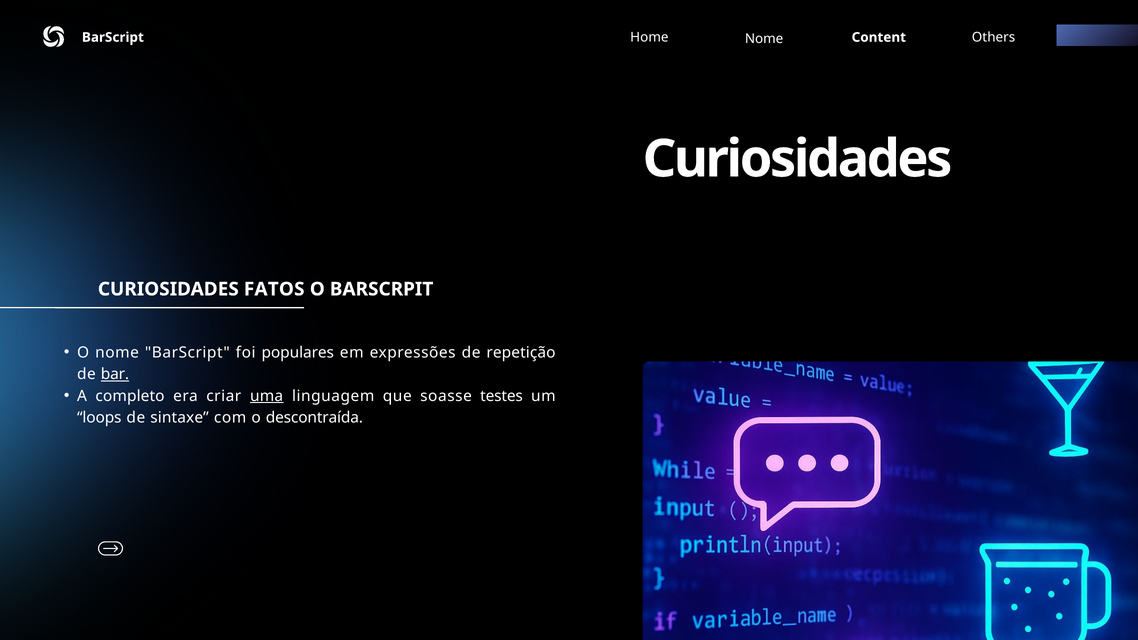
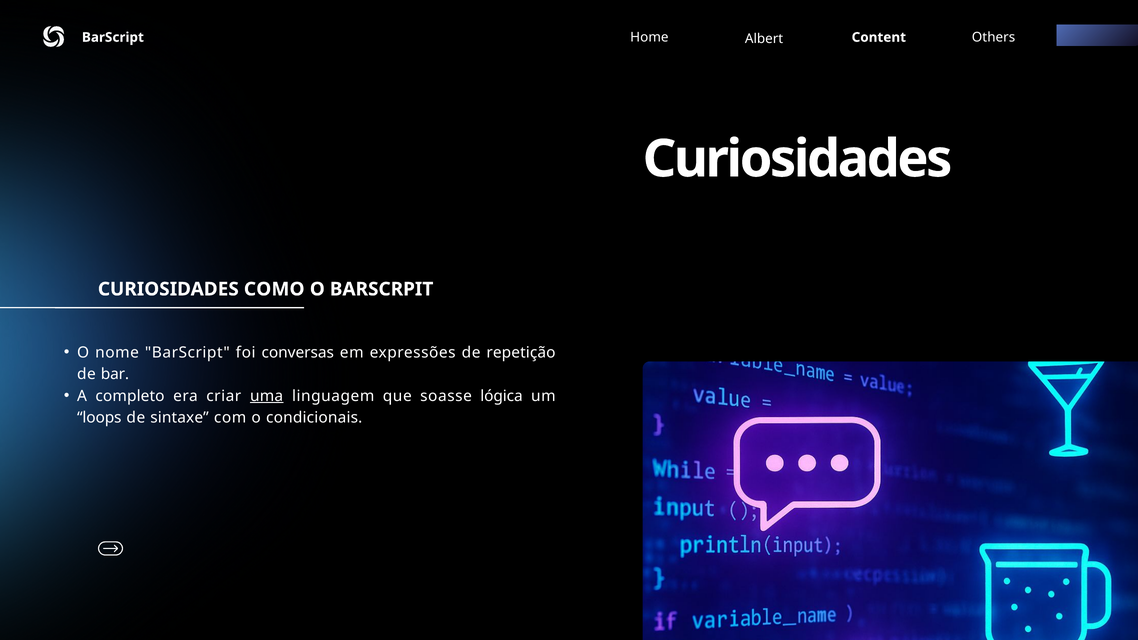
Home Nome: Nome -> Albert (764, 39)
FATOS: FATOS -> COMO (274, 289)
populares: populares -> conversas (298, 353)
bar underline: present -> none (115, 374)
testes: testes -> lógica (502, 396)
descontraída: descontraída -> condicionais (314, 418)
